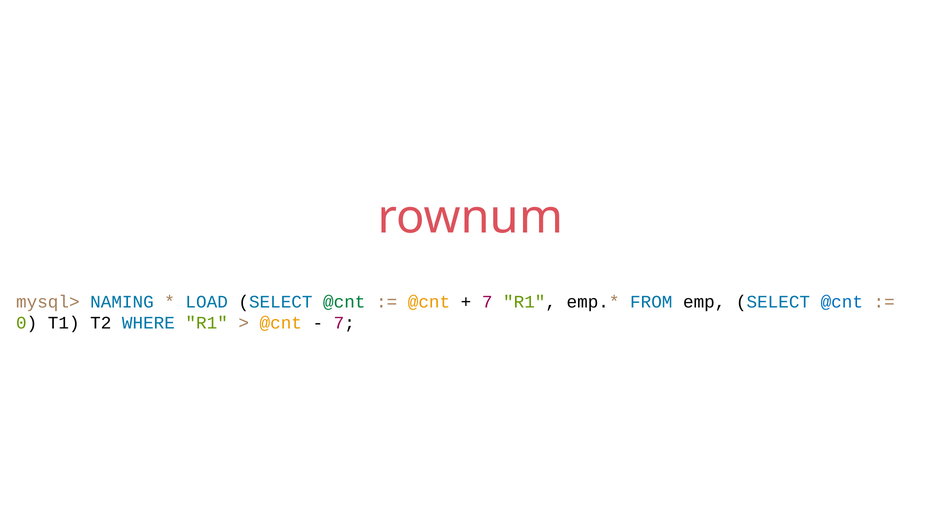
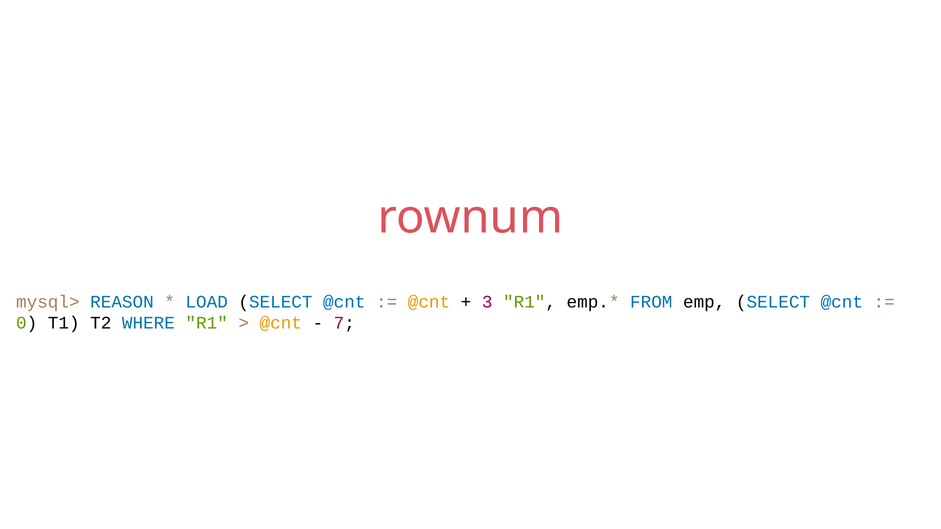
NAMING: NAMING -> REASON (122, 302)
@cnt colour: green -> blue (344, 302)
7: 7 -> 3 (487, 302)
